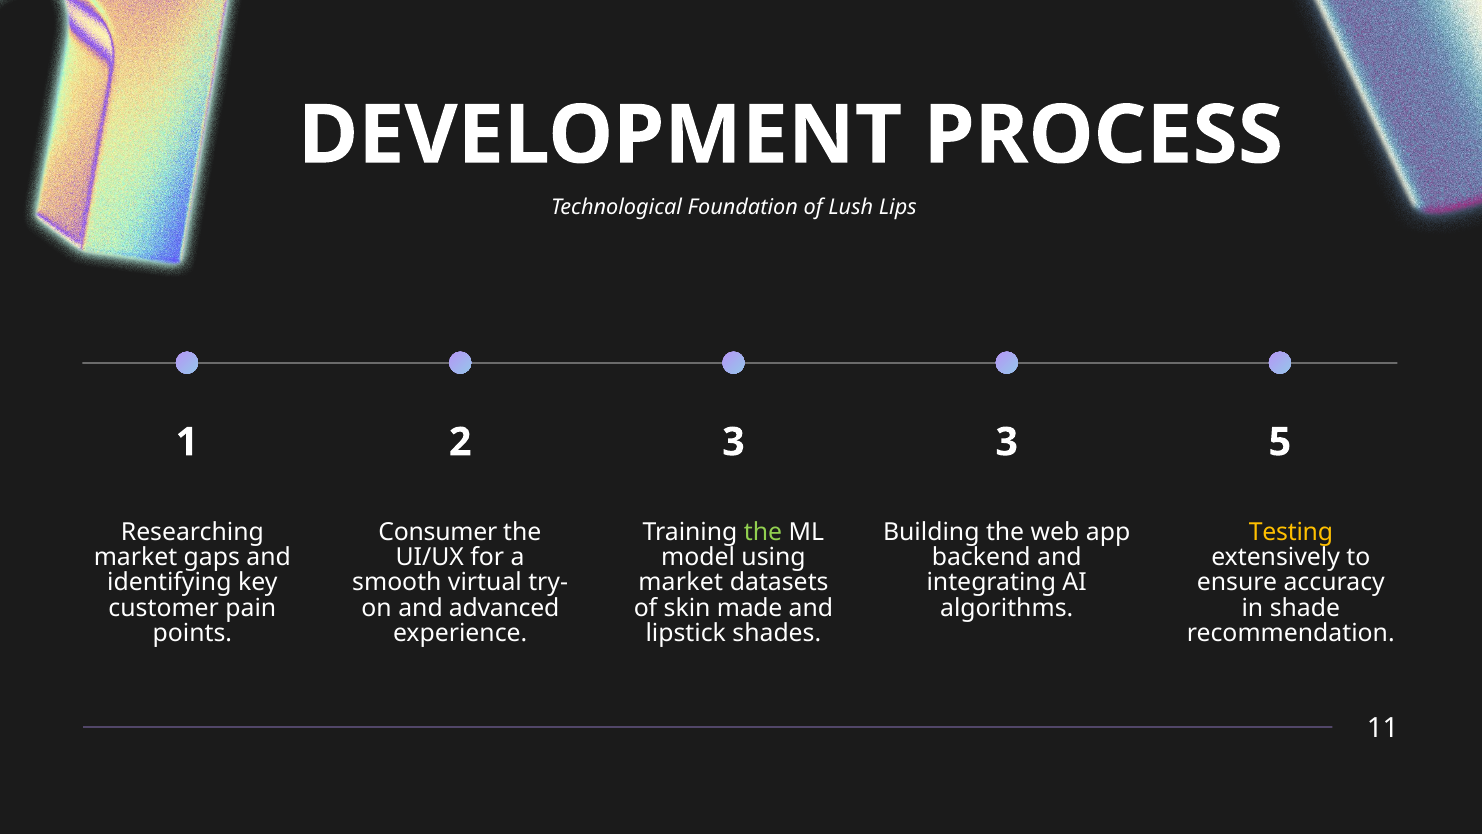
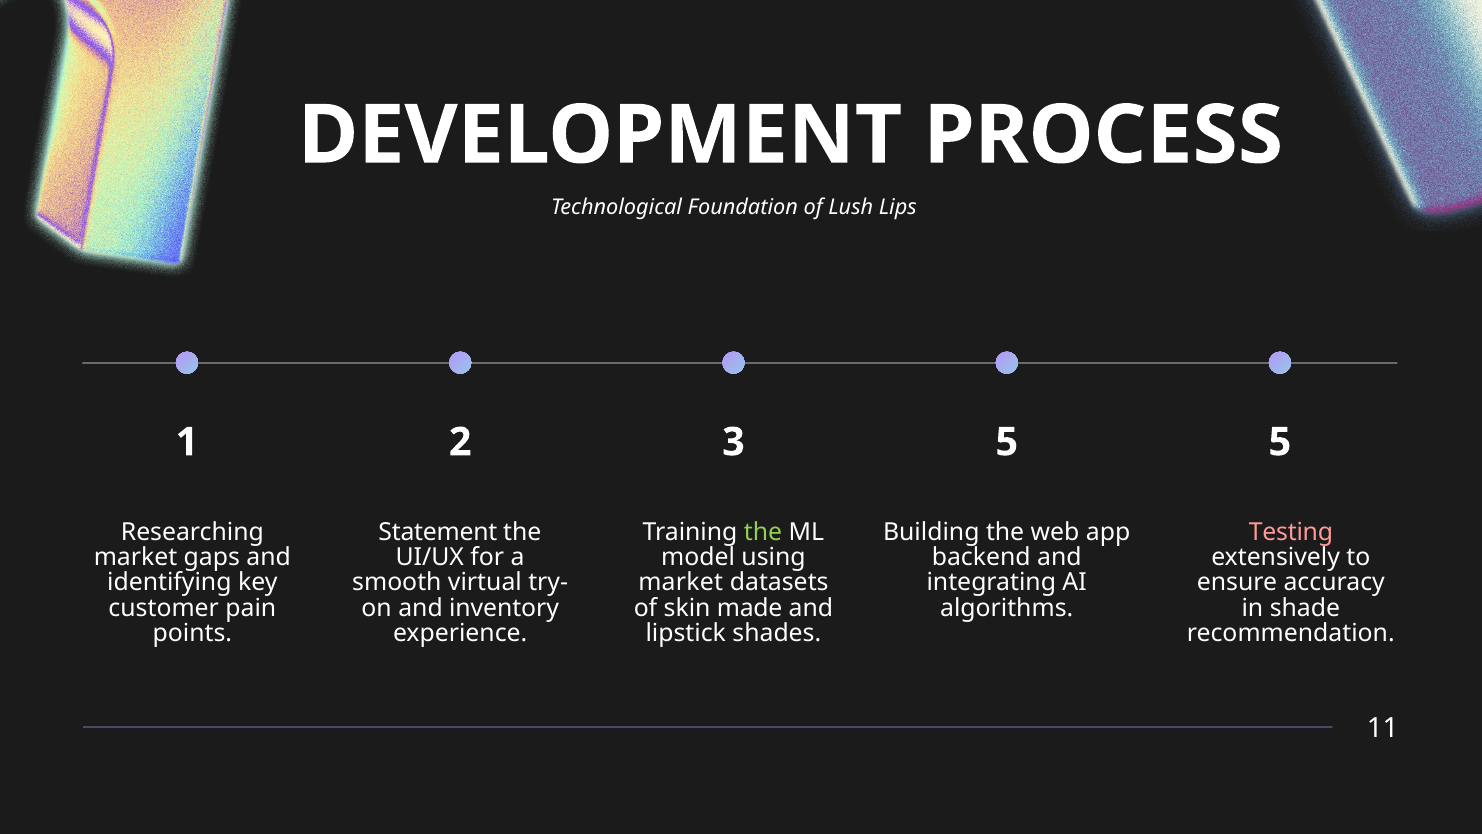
2 3: 3 -> 5 (1007, 442)
Consumer: Consumer -> Statement (438, 532)
Testing colour: yellow -> pink (1291, 532)
advanced: advanced -> inventory (504, 608)
